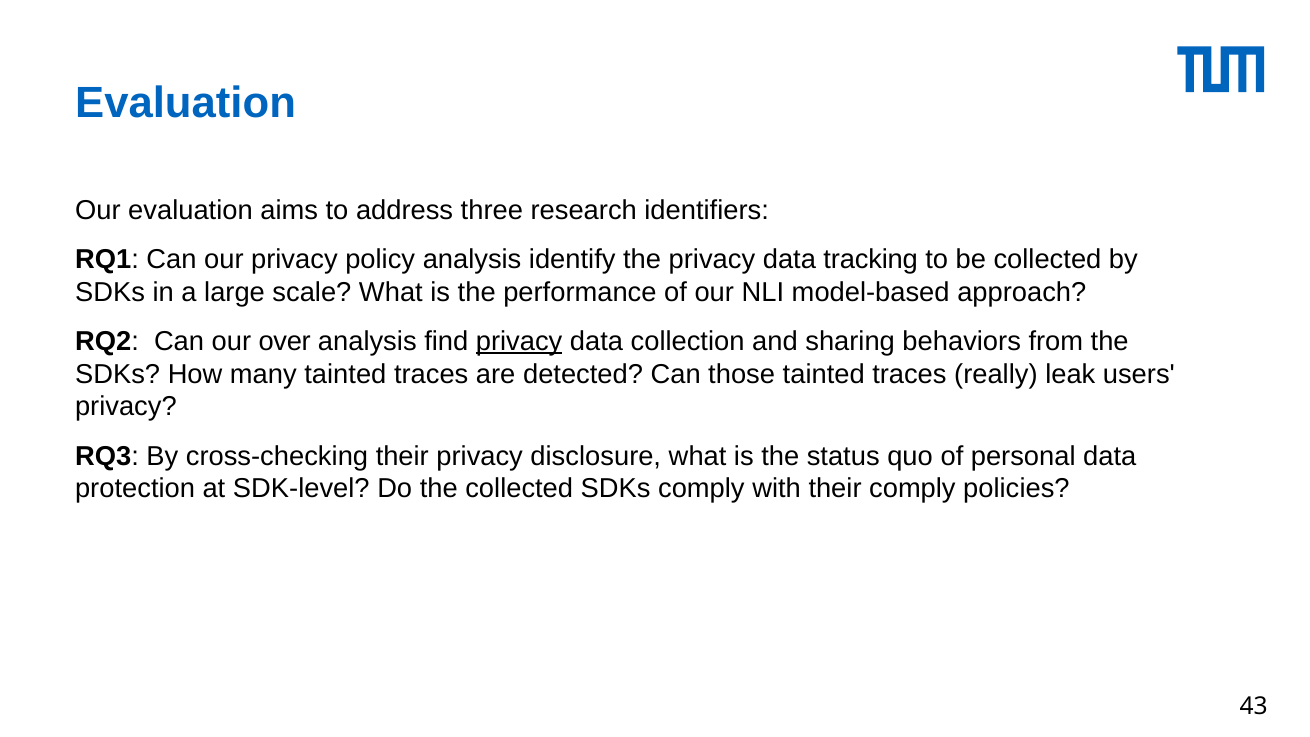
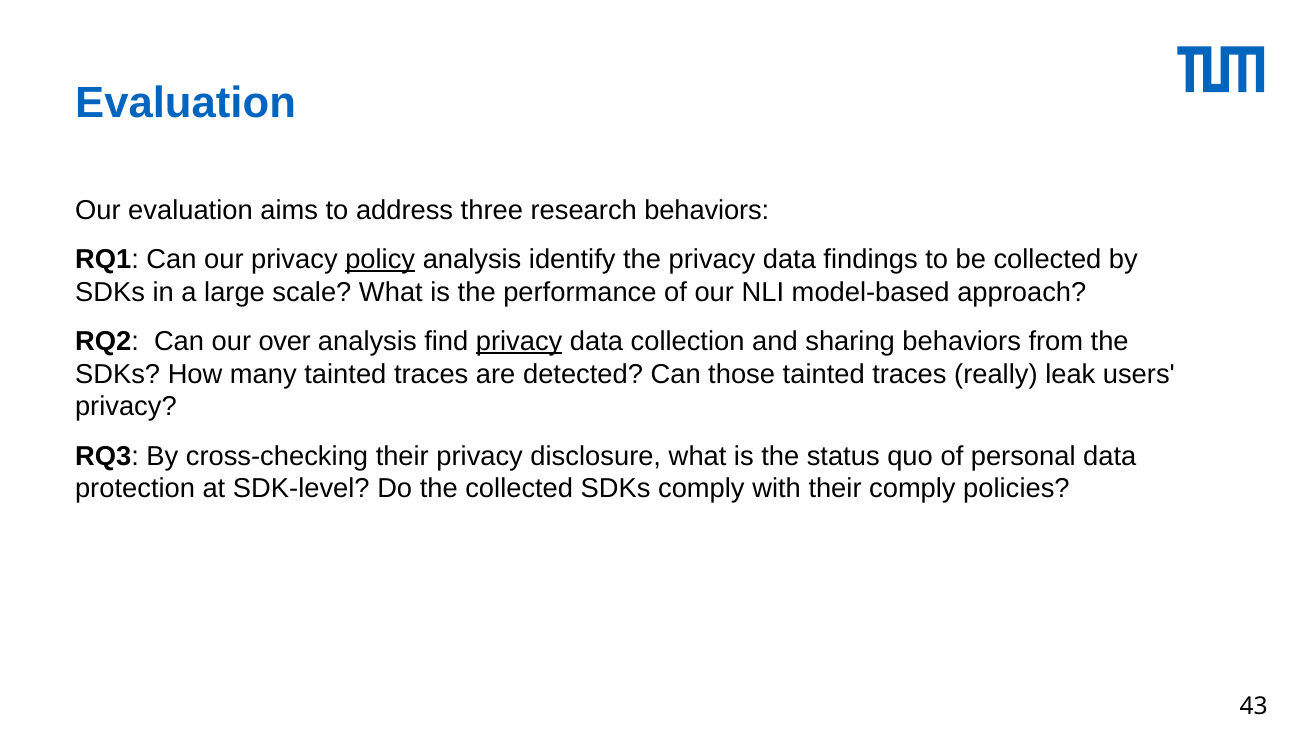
research identifiers: identifiers -> behaviors (707, 210)
policy underline: none -> present (380, 259)
tracking: tracking -> findings (871, 259)
